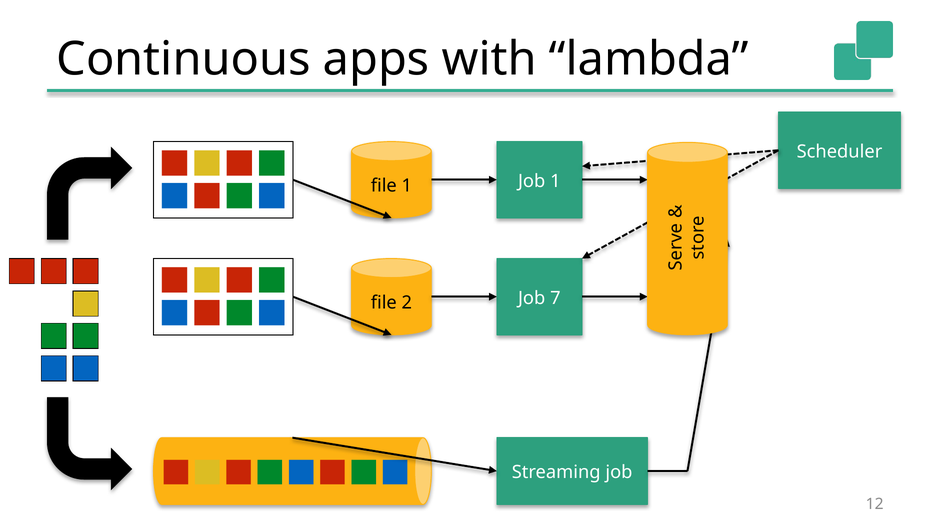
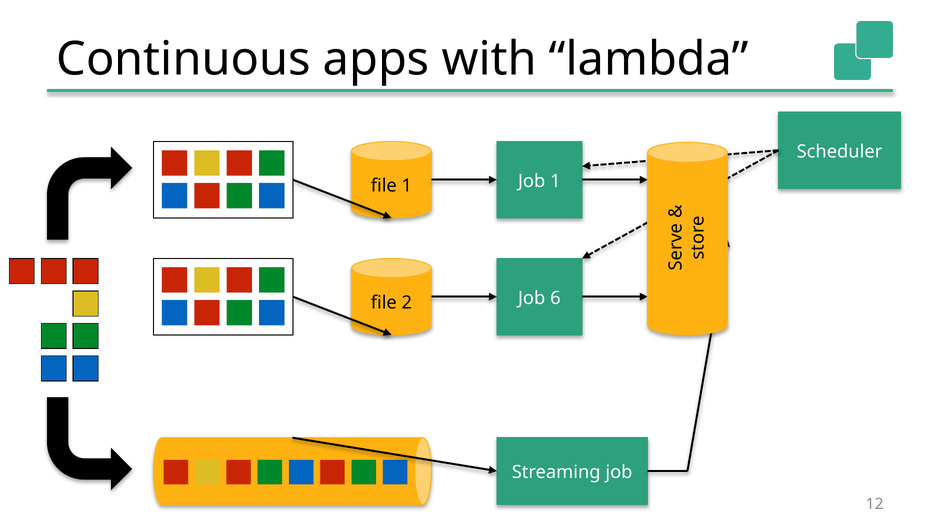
7: 7 -> 6 (555, 298)
